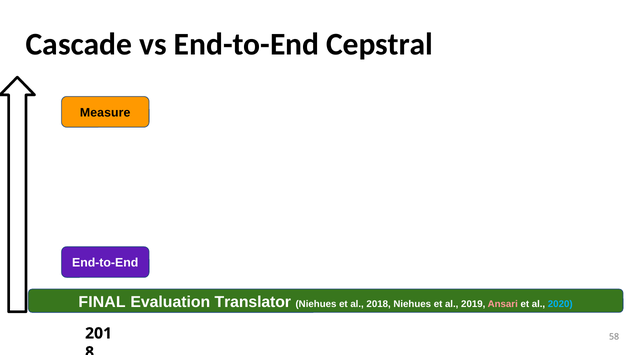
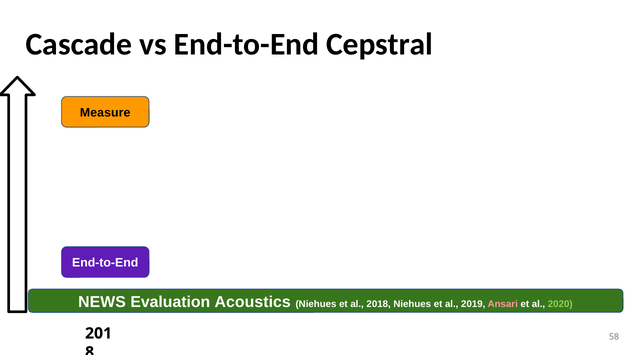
FINAL: FINAL -> NEWS (102, 302)
Translator: Translator -> Acoustics (253, 302)
2020 colour: light blue -> light green (560, 304)
